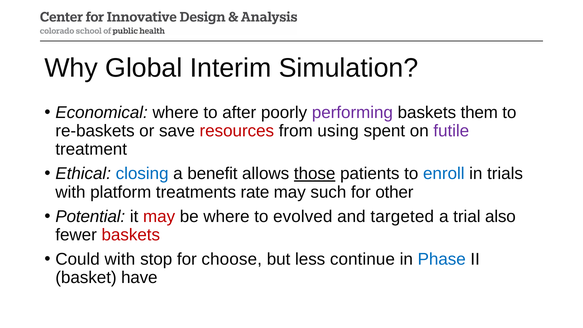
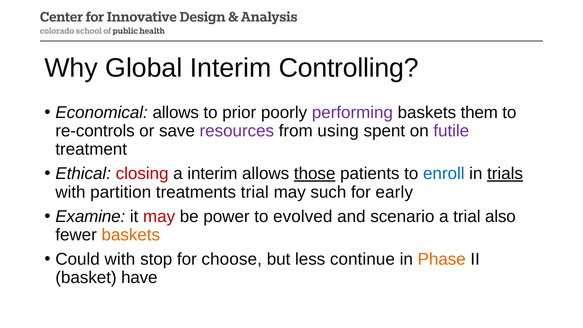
Simulation: Simulation -> Controlling (349, 68)
Economical where: where -> allows (176, 112)
after: after -> prior (239, 112)
re-baskets: re-baskets -> re-controls (95, 131)
resources colour: red -> purple (237, 131)
closing colour: blue -> red (142, 174)
a benefit: benefit -> interim (212, 174)
trials underline: none -> present (505, 174)
platform: platform -> partition (121, 192)
treatments rate: rate -> trial (255, 192)
other: other -> early (394, 192)
Potential: Potential -> Examine (90, 216)
be where: where -> power (226, 216)
targeted: targeted -> scenario (402, 216)
baskets colour: red -> orange (131, 235)
Phase colour: blue -> orange (442, 259)
